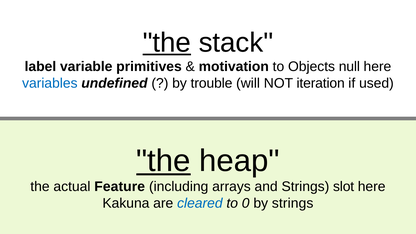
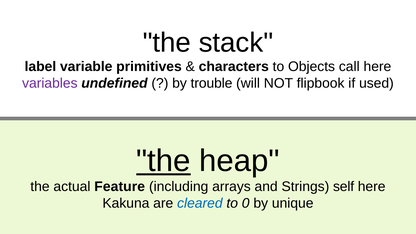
the underline: present -> none (167, 43)
motivation: motivation -> characters (234, 67)
null: null -> call (349, 67)
variables colour: blue -> purple (50, 83)
iteration: iteration -> flipbook (321, 83)
slot: slot -> self (344, 187)
by strings: strings -> unique (293, 203)
